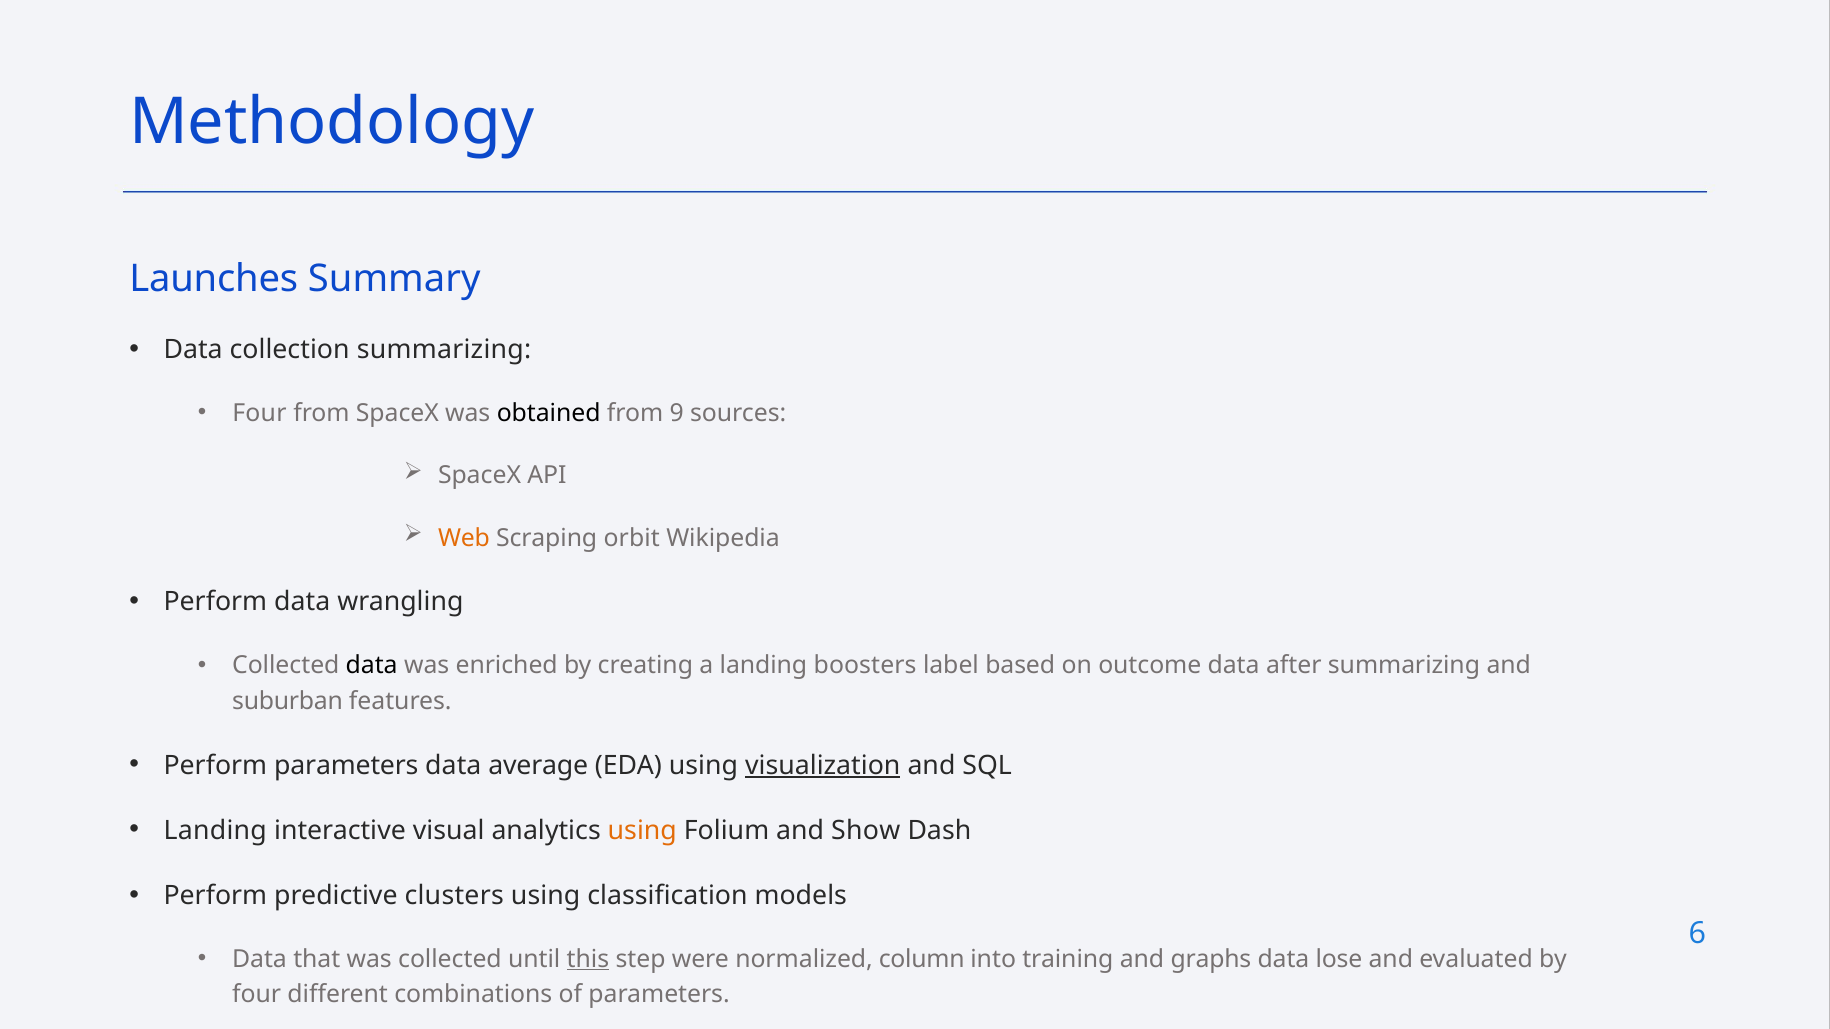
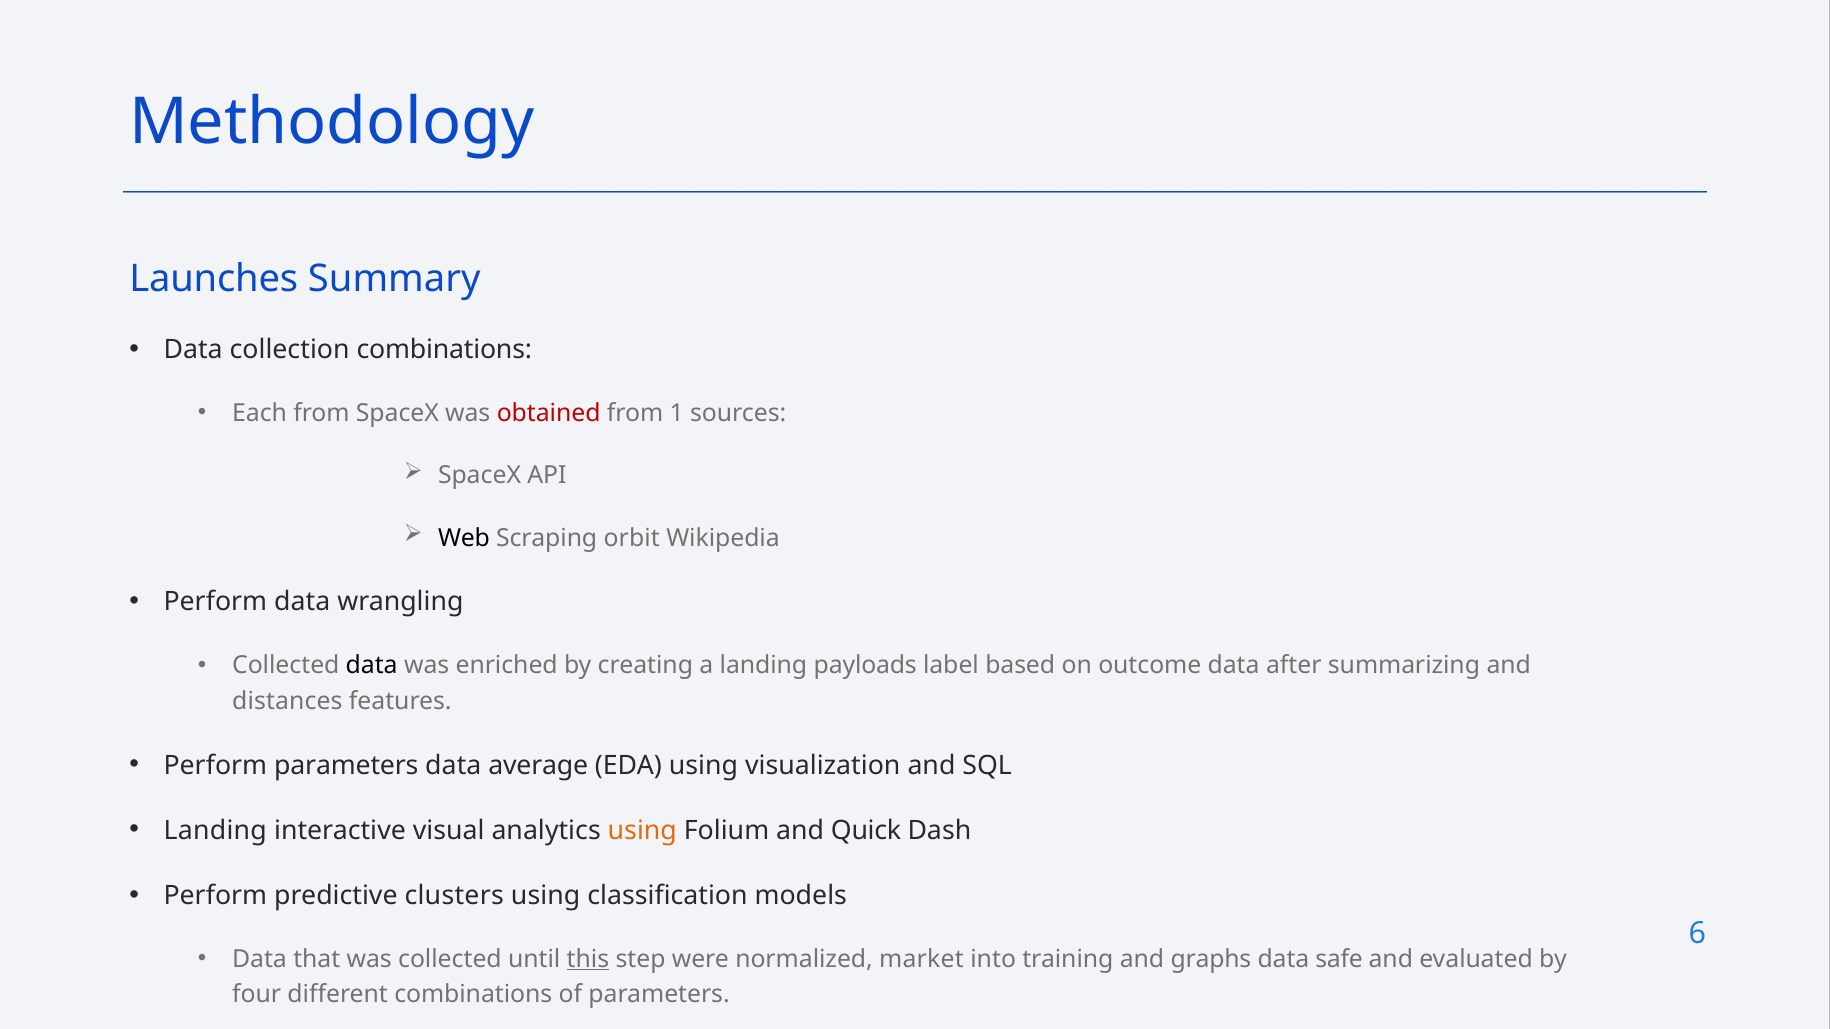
collection summarizing: summarizing -> combinations (444, 350)
Four: Four -> Each (260, 413)
obtained colour: black -> red (549, 413)
9: 9 -> 1 (677, 413)
Web colour: orange -> black (464, 538)
boosters: boosters -> payloads (865, 666)
suburban: suburban -> distances (287, 701)
visualization underline: present -> none (823, 766)
Show: Show -> Quick (866, 831)
column: column -> market (922, 959)
lose: lose -> safe (1339, 959)
